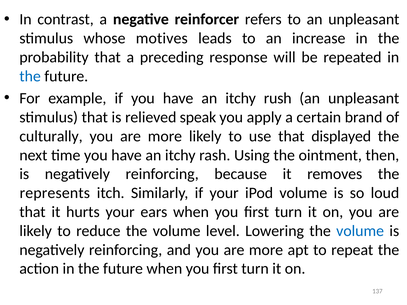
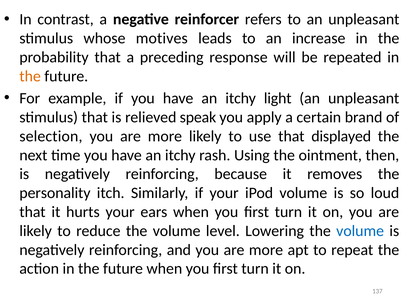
the colour: blue -> orange (30, 76)
rush: rush -> light (278, 98)
culturally: culturally -> selection (51, 136)
represents: represents -> personality (55, 193)
